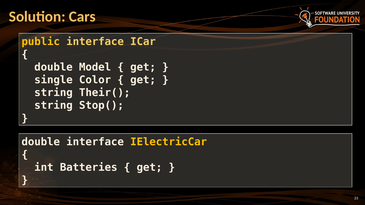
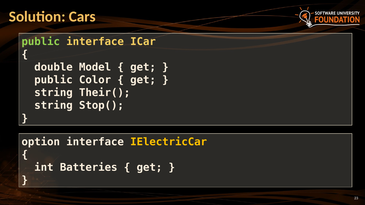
public colour: yellow -> light green (41, 42)
single: single -> public (54, 80)
double: double -> option (41, 142)
